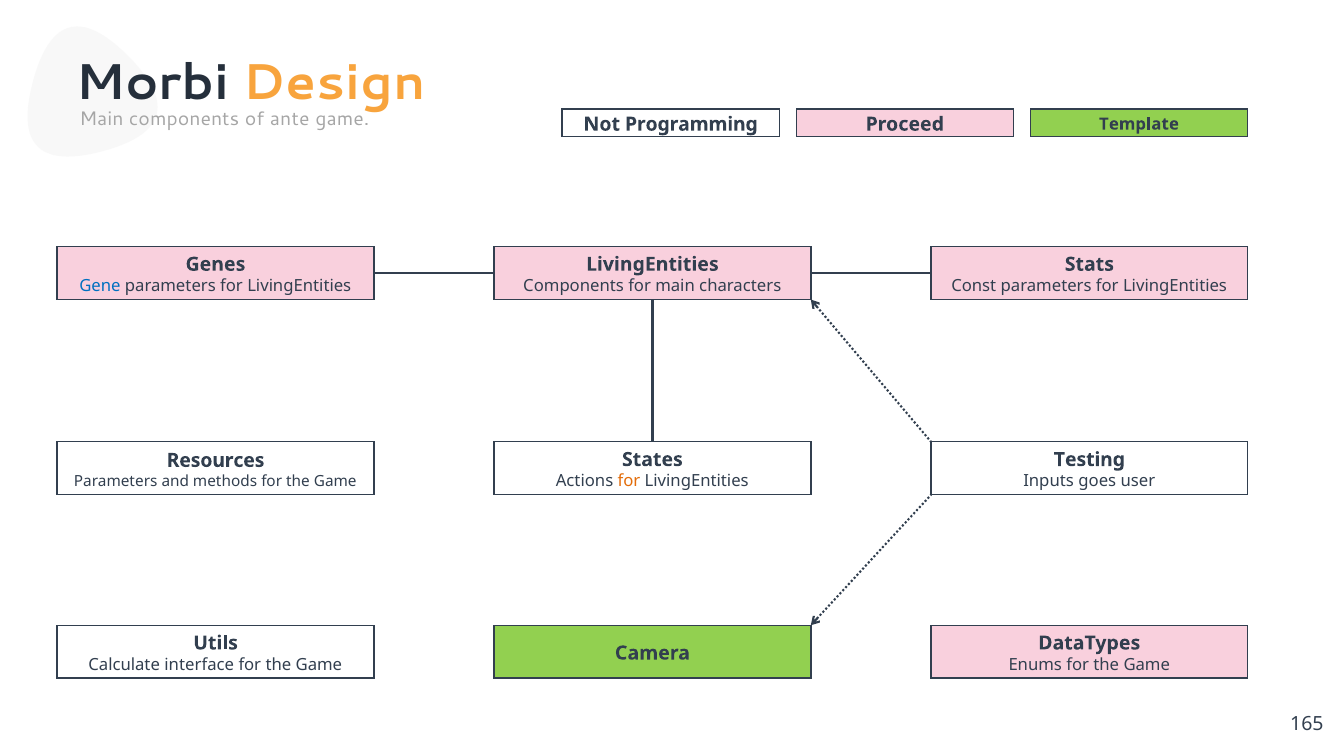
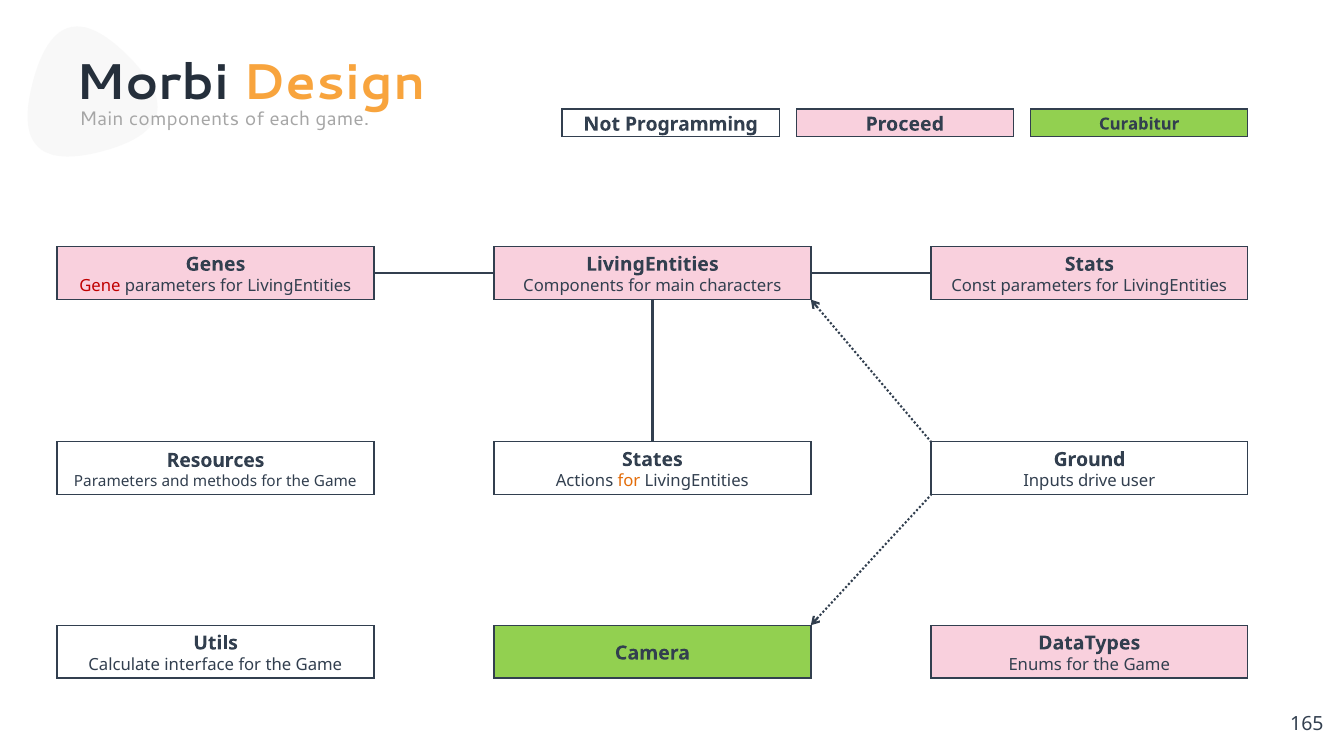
ante: ante -> each (290, 119)
Template: Template -> Curabitur (1139, 124)
Gene colour: blue -> red (100, 286)
Testing: Testing -> Ground (1089, 459)
goes: goes -> drive (1097, 481)
